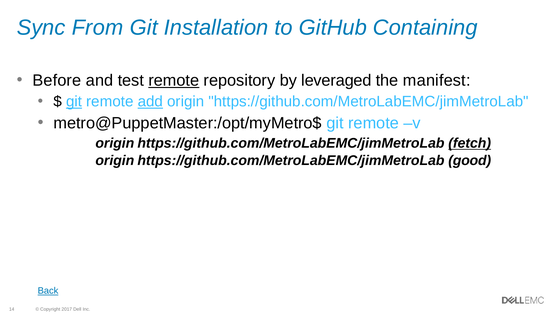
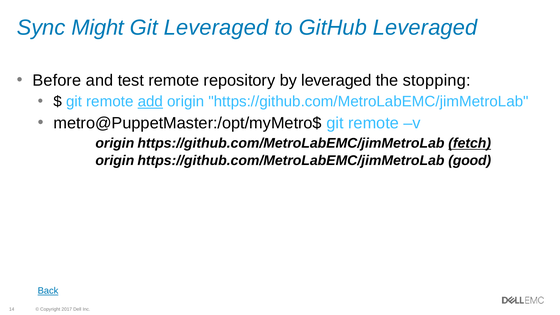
From: From -> Might (98, 28)
Git Installation: Installation -> Leveraged (216, 28)
GitHub Containing: Containing -> Leveraged (425, 28)
remote underline: present -> none (174, 80)
manifest: manifest -> stopping (437, 80)
git underline: present -> none (74, 102)
